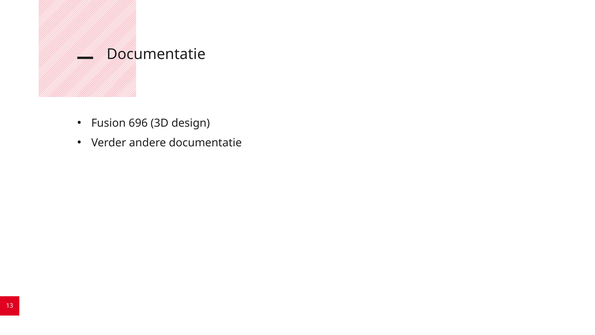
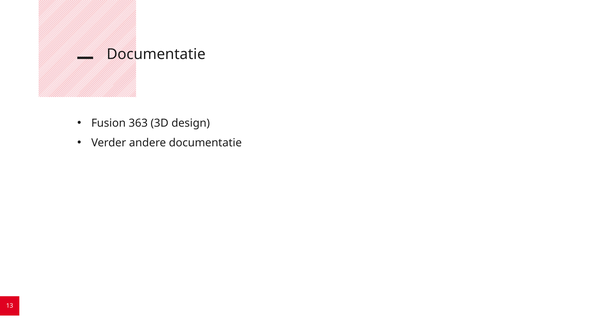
696: 696 -> 363 (138, 123)
